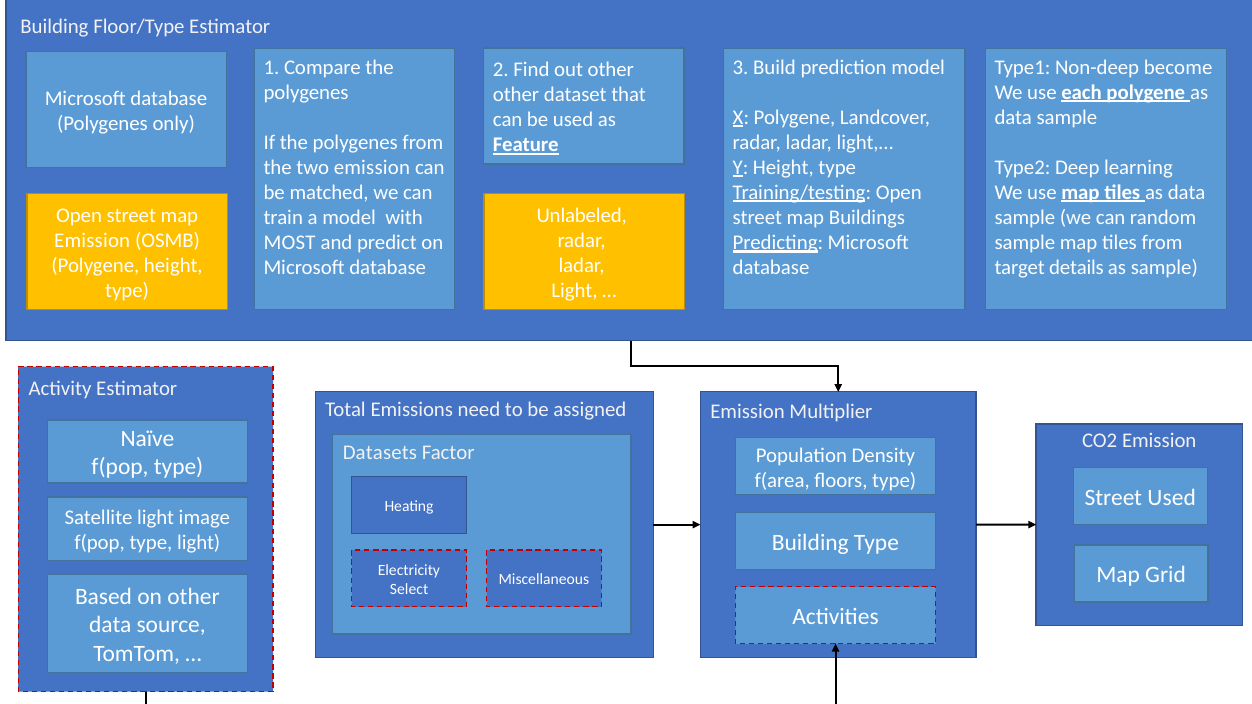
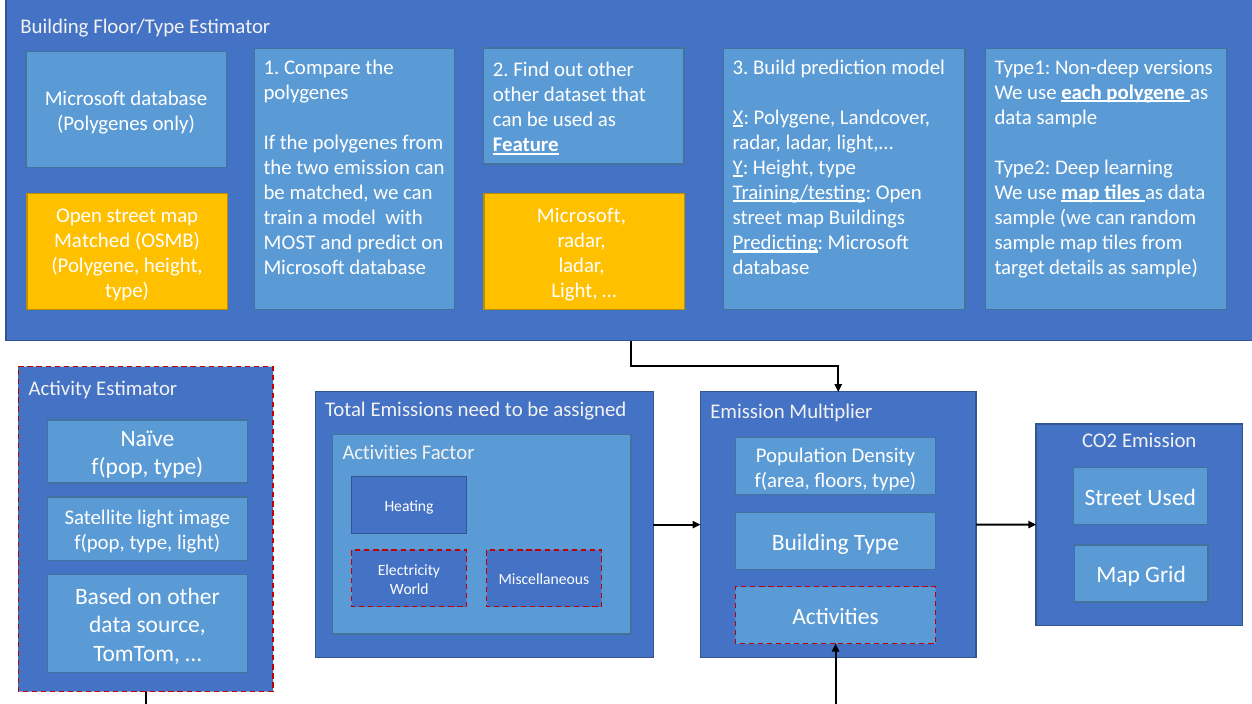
become: become -> versions (1178, 67)
Unlabeled: Unlabeled -> Microsoft (581, 215)
Emission: Emission -> Matched (92, 241)
Datasets: Datasets -> Activities (380, 453)
Select: Select -> World (409, 589)
